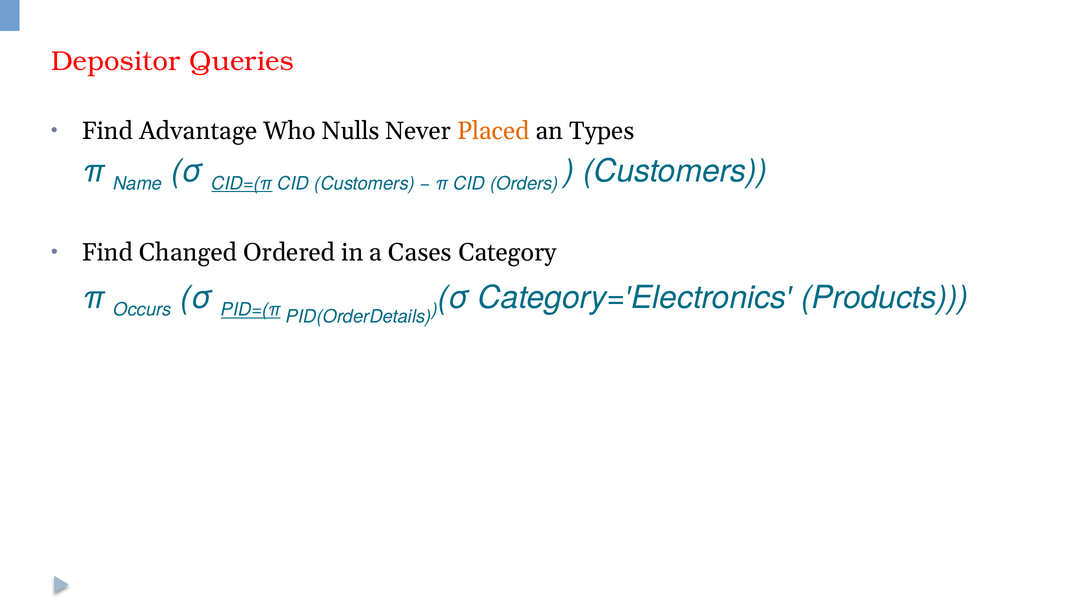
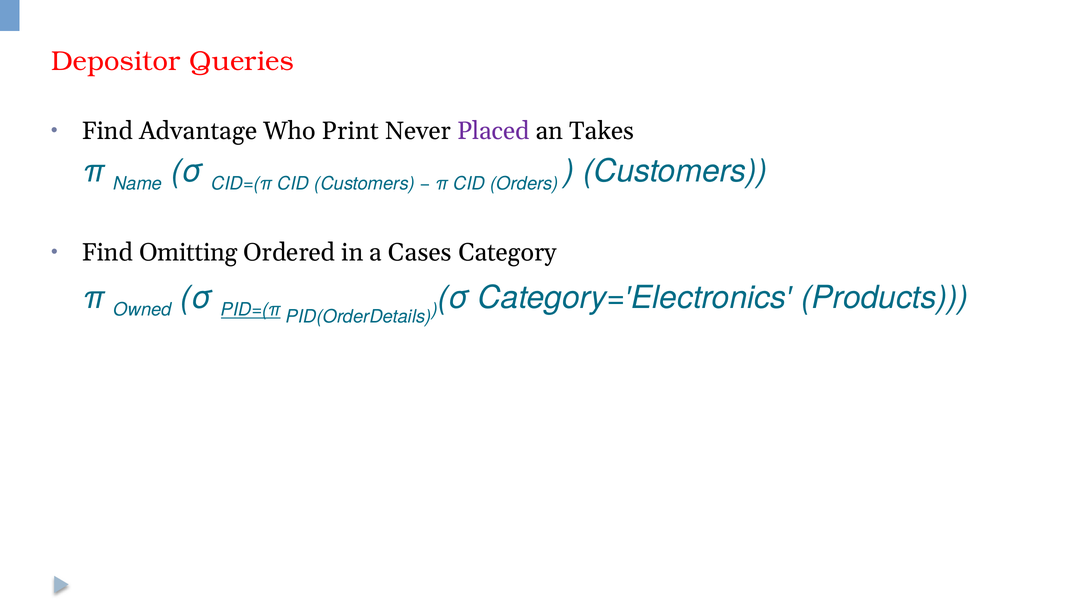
Nulls: Nulls -> Print (350, 131)
Placed colour: orange -> purple (493, 131)
Types: Types -> Takes (602, 131)
CID=(π underline: present -> none (242, 184)
Changed: Changed -> Omitting (188, 253)
Occurs: Occurs -> Owned (143, 310)
